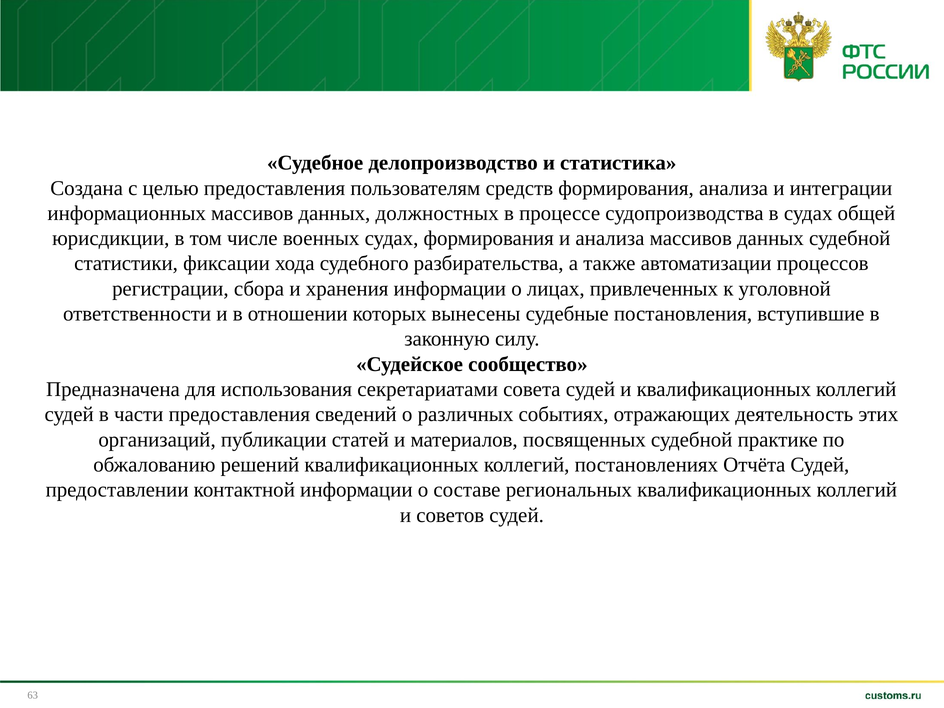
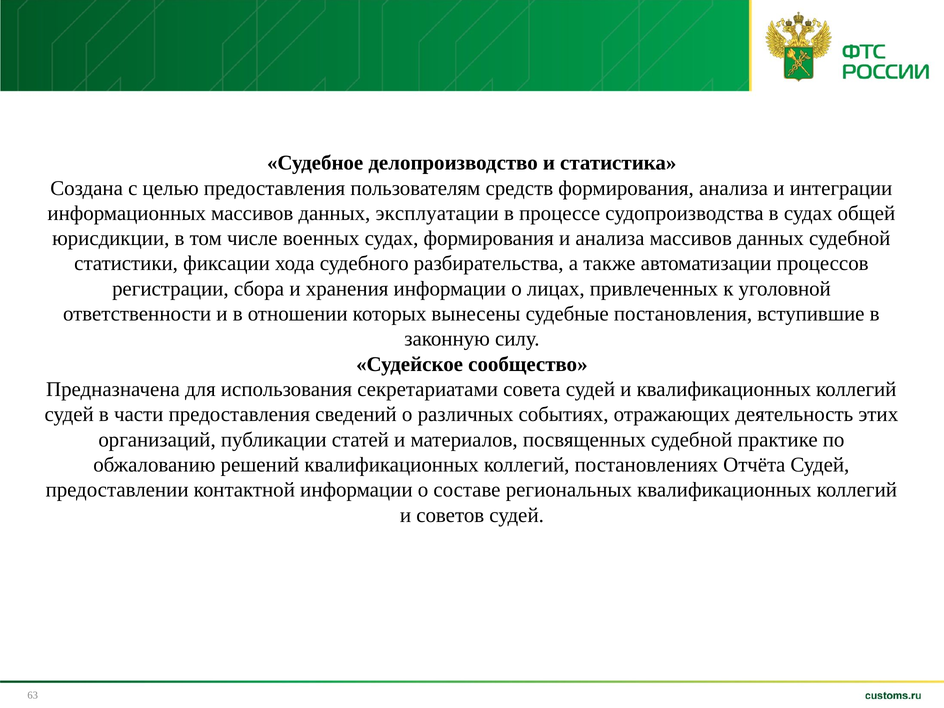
должностных: должностных -> эксплуатации (437, 213)
